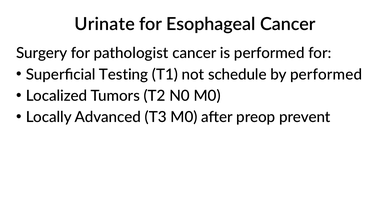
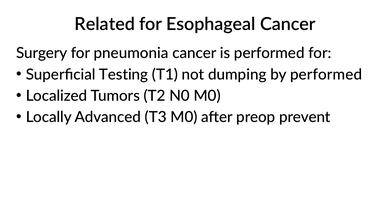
Urinate: Urinate -> Related (105, 24)
pathologist: pathologist -> pneumonia (131, 53)
schedule: schedule -> dumping (237, 75)
